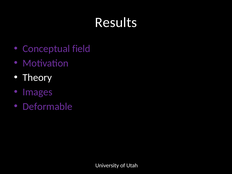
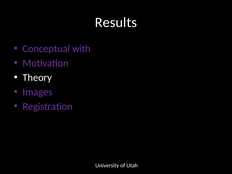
field: field -> with (81, 49)
Deformable: Deformable -> Registration (48, 106)
